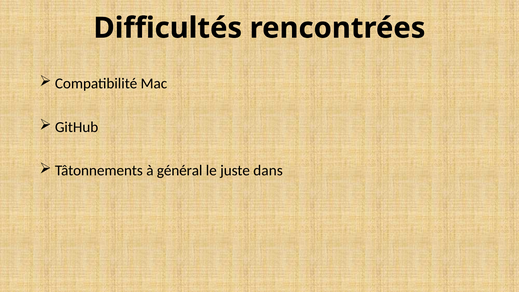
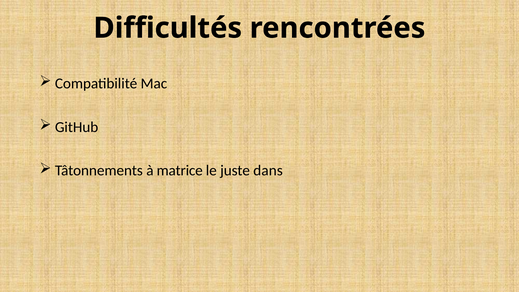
général: général -> matrice (180, 171)
